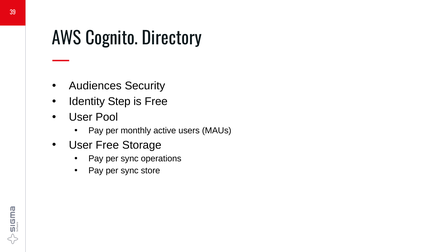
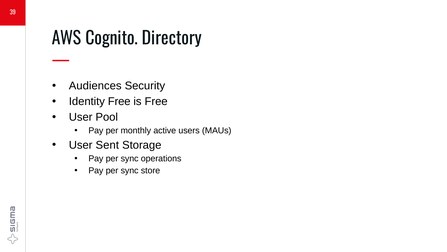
Identity Step: Step -> Free (119, 101)
User Free: Free -> Sent (107, 145)
